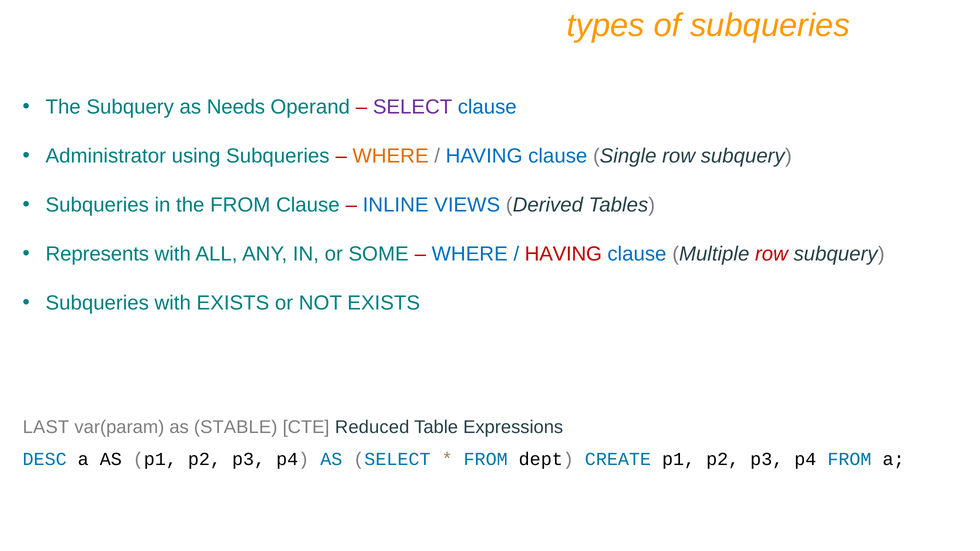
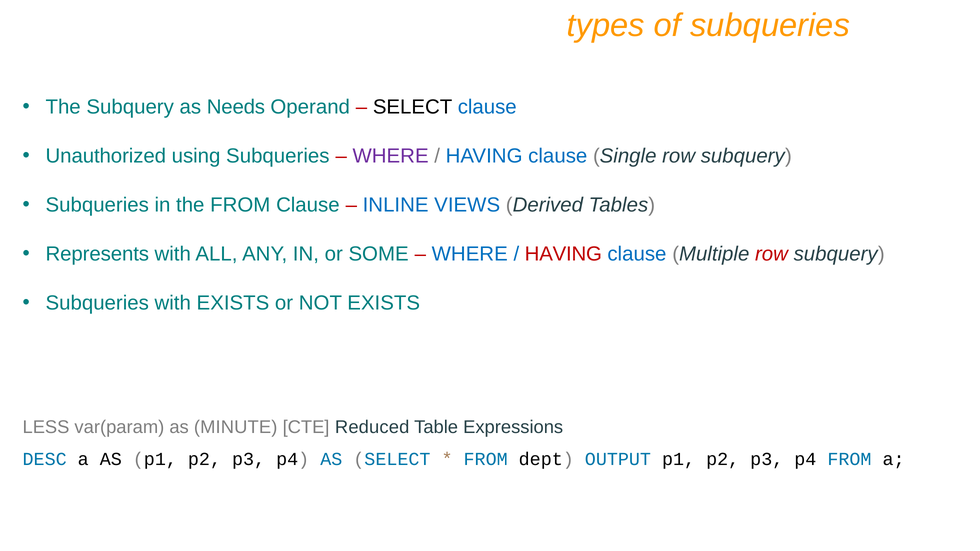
SELECT colour: purple -> black (413, 107)
Administrator: Administrator -> Unauthorized (106, 156)
WHERE colour: orange -> purple (391, 156)
LAST: LAST -> LESS (46, 427)
STABLE: STABLE -> MINUTE (236, 427)
CREATE: CREATE -> OUTPUT (618, 459)
